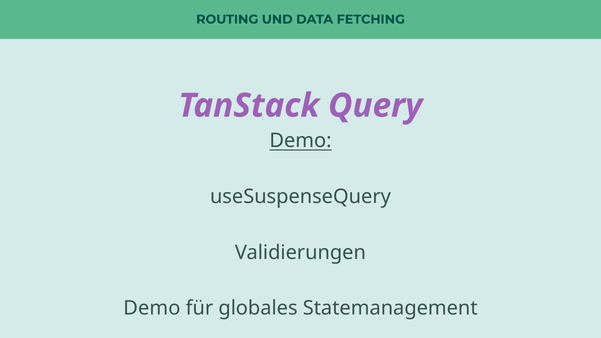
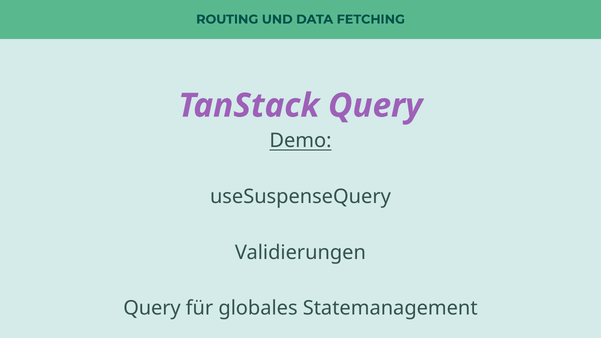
Demo: Demo -> Query (152, 308)
